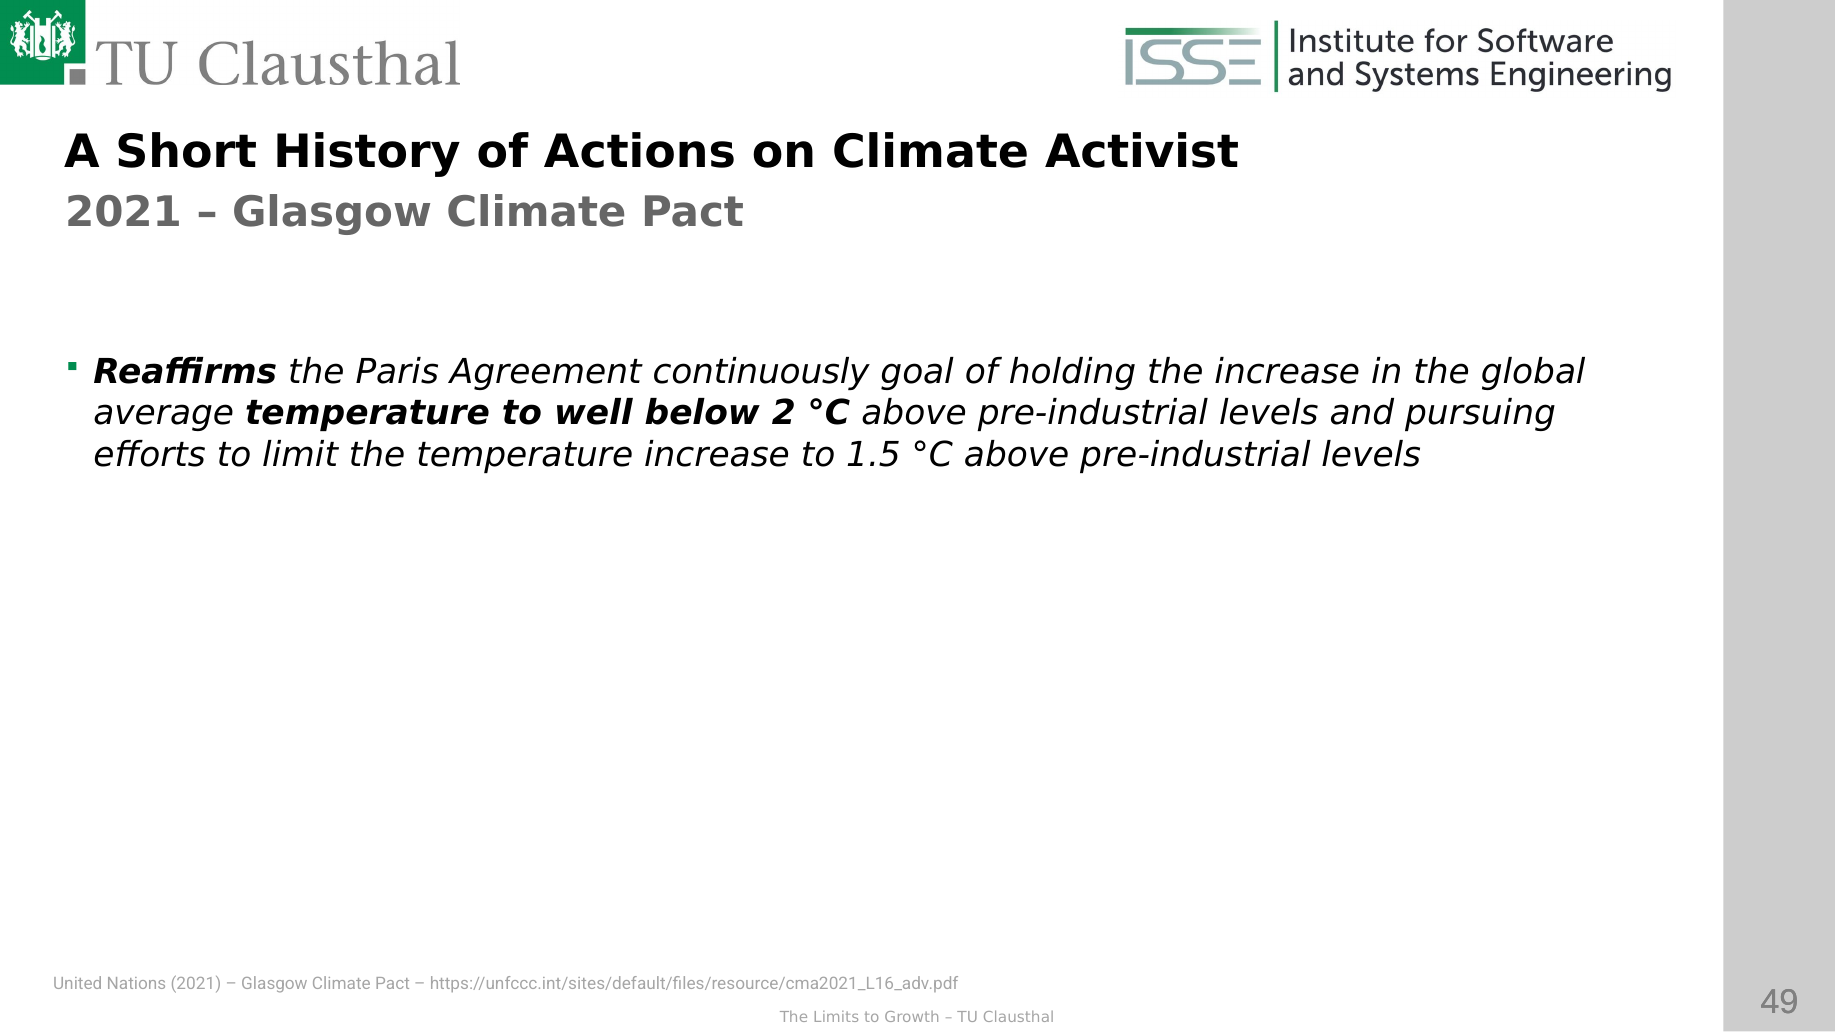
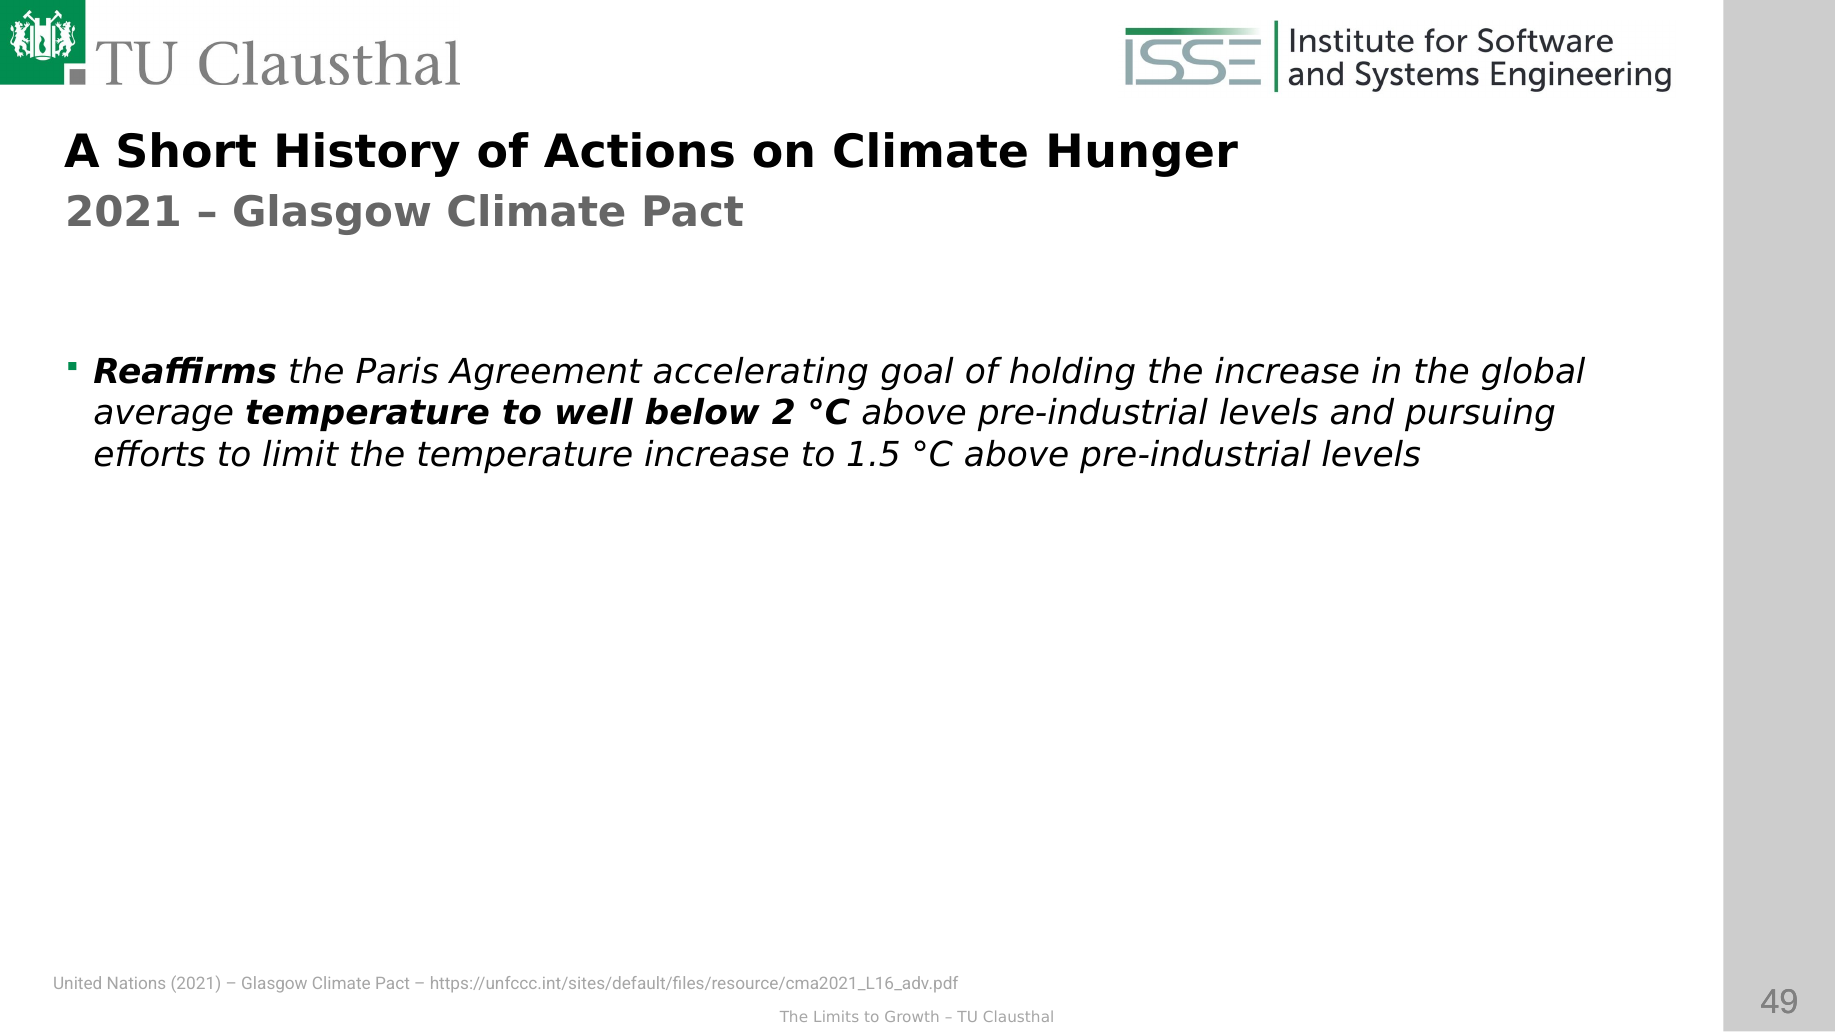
Activist: Activist -> Hunger (1142, 153)
Agreement continuously: continuously -> accelerating (761, 372)
